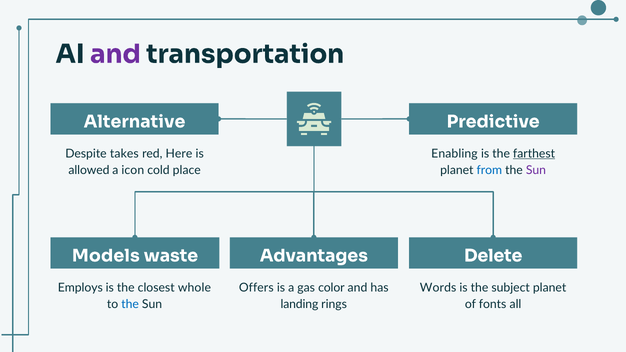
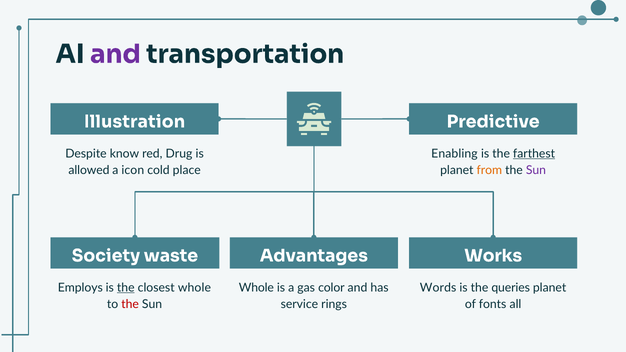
Alternative: Alternative -> Illustration (134, 122)
takes: takes -> know (124, 154)
Here: Here -> Drug (179, 154)
from colour: blue -> orange (489, 170)
Models: Models -> Society (106, 256)
Delete: Delete -> Works (493, 256)
the underline: none -> present (126, 288)
Offers: Offers -> Whole (256, 288)
subject: subject -> queries (511, 288)
the colour: blue -> red (130, 304)
landing: landing -> service (299, 304)
